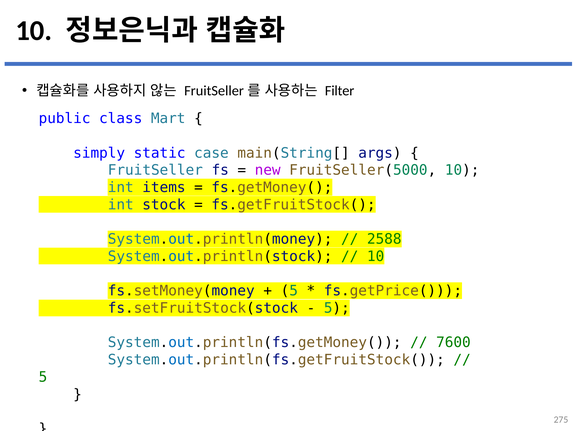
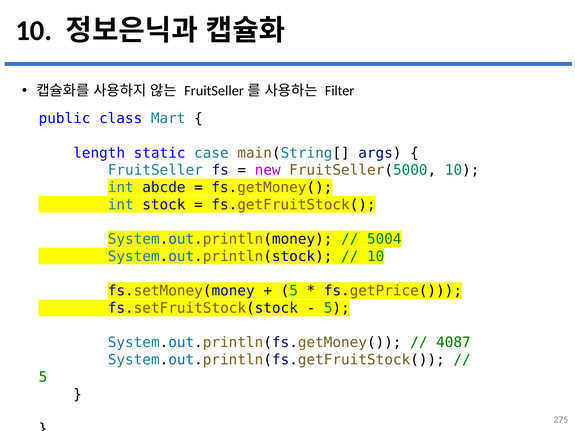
simply: simply -> length (99, 153)
items: items -> abcde (164, 188)
2588: 2588 -> 5004 (384, 239)
7600: 7600 -> 4087 (453, 343)
